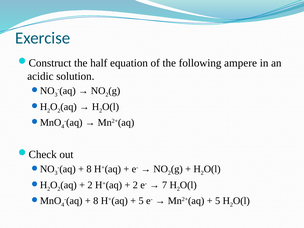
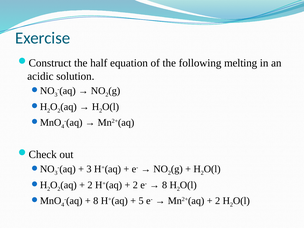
ampere: ampere -> melting (241, 63)
8: 8 -> 3 (89, 169)
7: 7 -> 8 (165, 185)
5: 5 -> 2 (218, 201)
